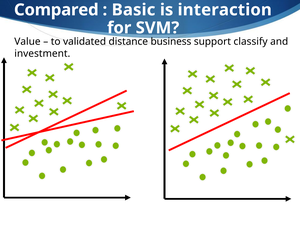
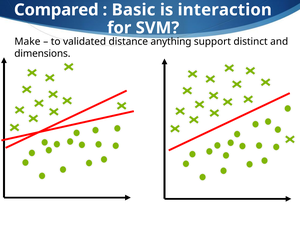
Value: Value -> Make (27, 42)
business: business -> anything (171, 42)
classify: classify -> distinct (251, 42)
investment: investment -> dimensions (42, 54)
